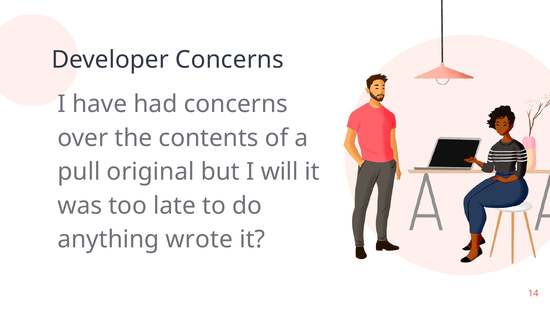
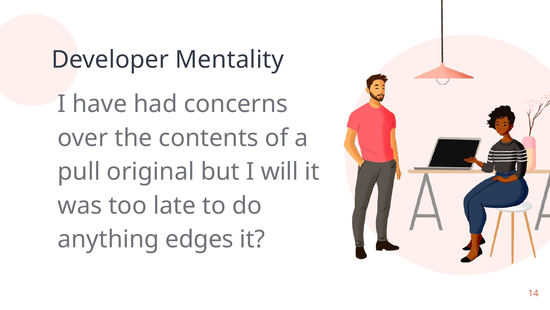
Developer Concerns: Concerns -> Mentality (230, 60)
wrote: wrote -> edges (199, 239)
